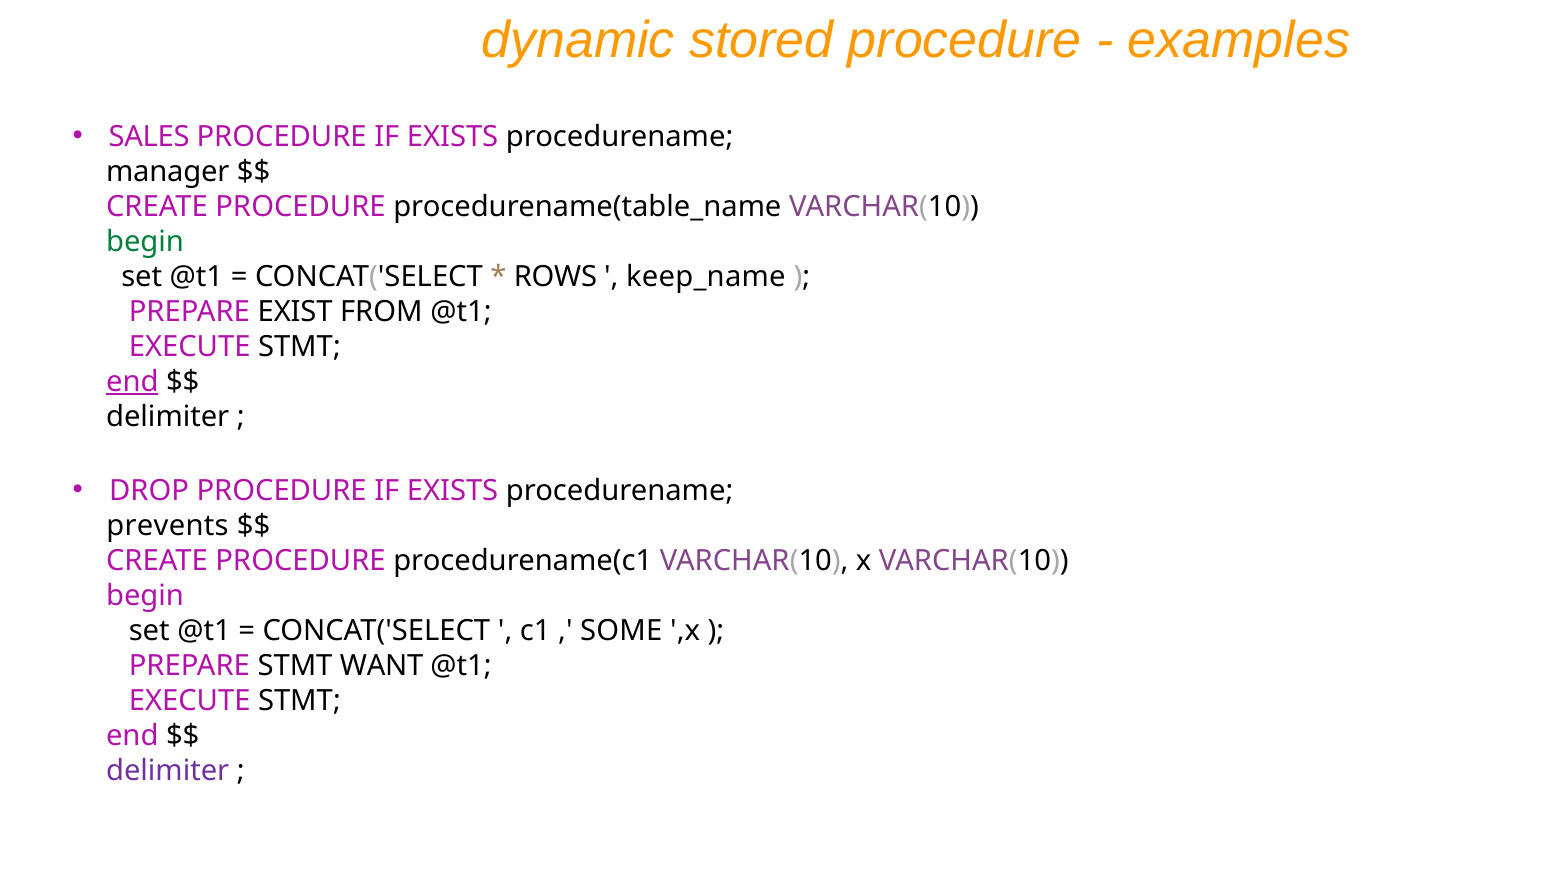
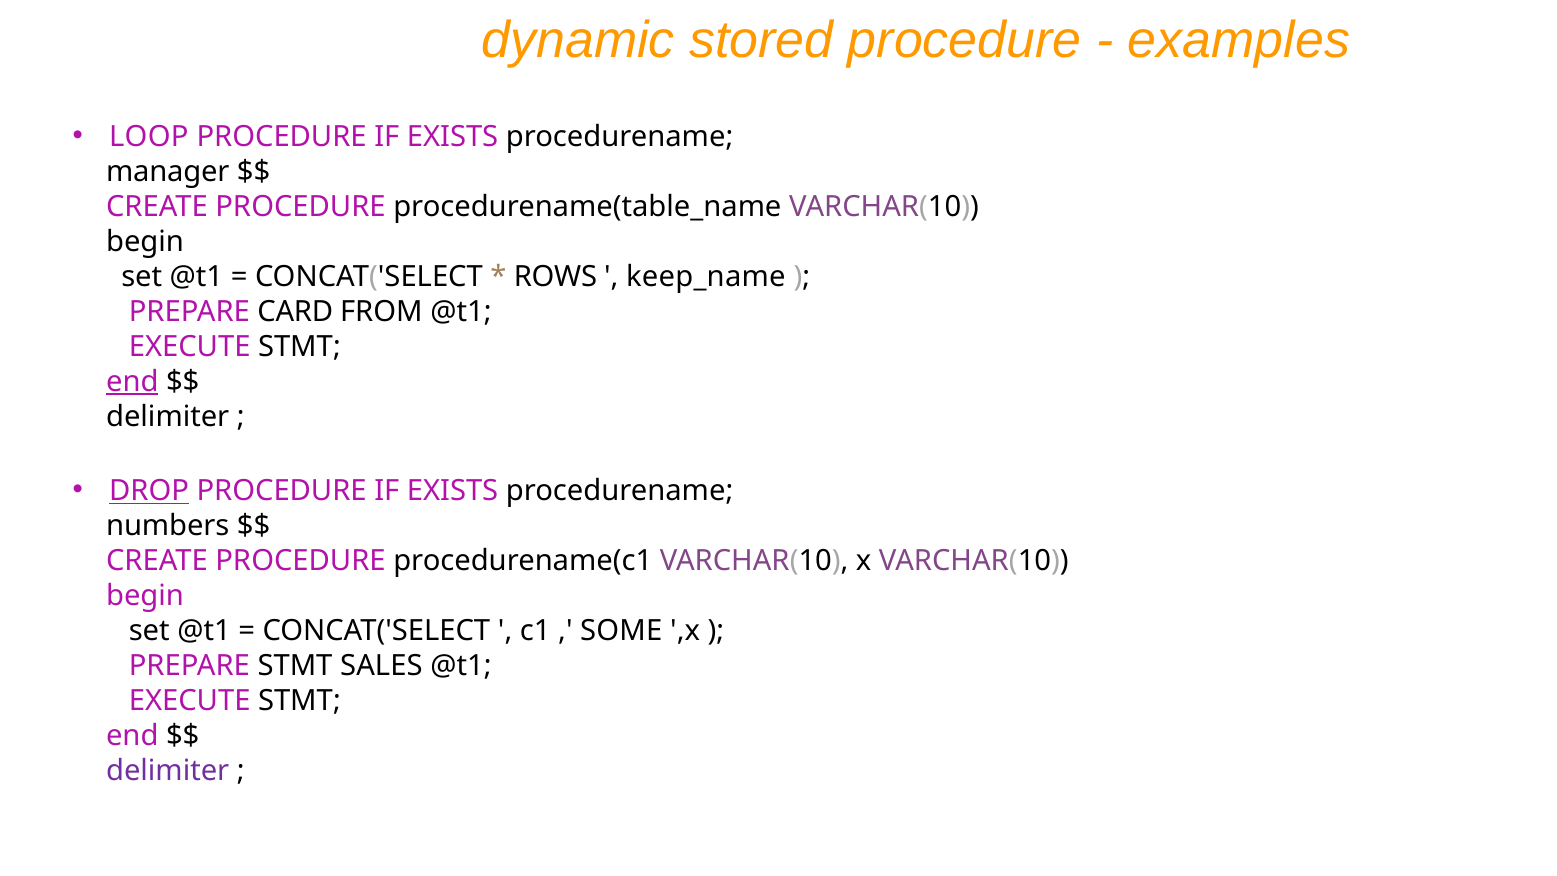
SALES: SALES -> LOOP (149, 136)
begin colour: green -> black (145, 242)
EXIST: EXIST -> CARD (295, 312)
DROP underline: none -> present (149, 491)
prevents: prevents -> numbers (168, 526)
WANT: WANT -> SALES (381, 666)
